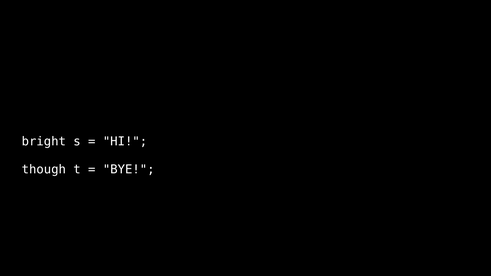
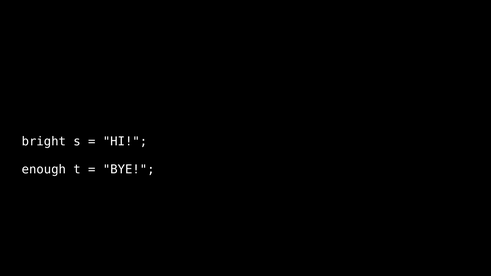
though: though -> enough (44, 169)
